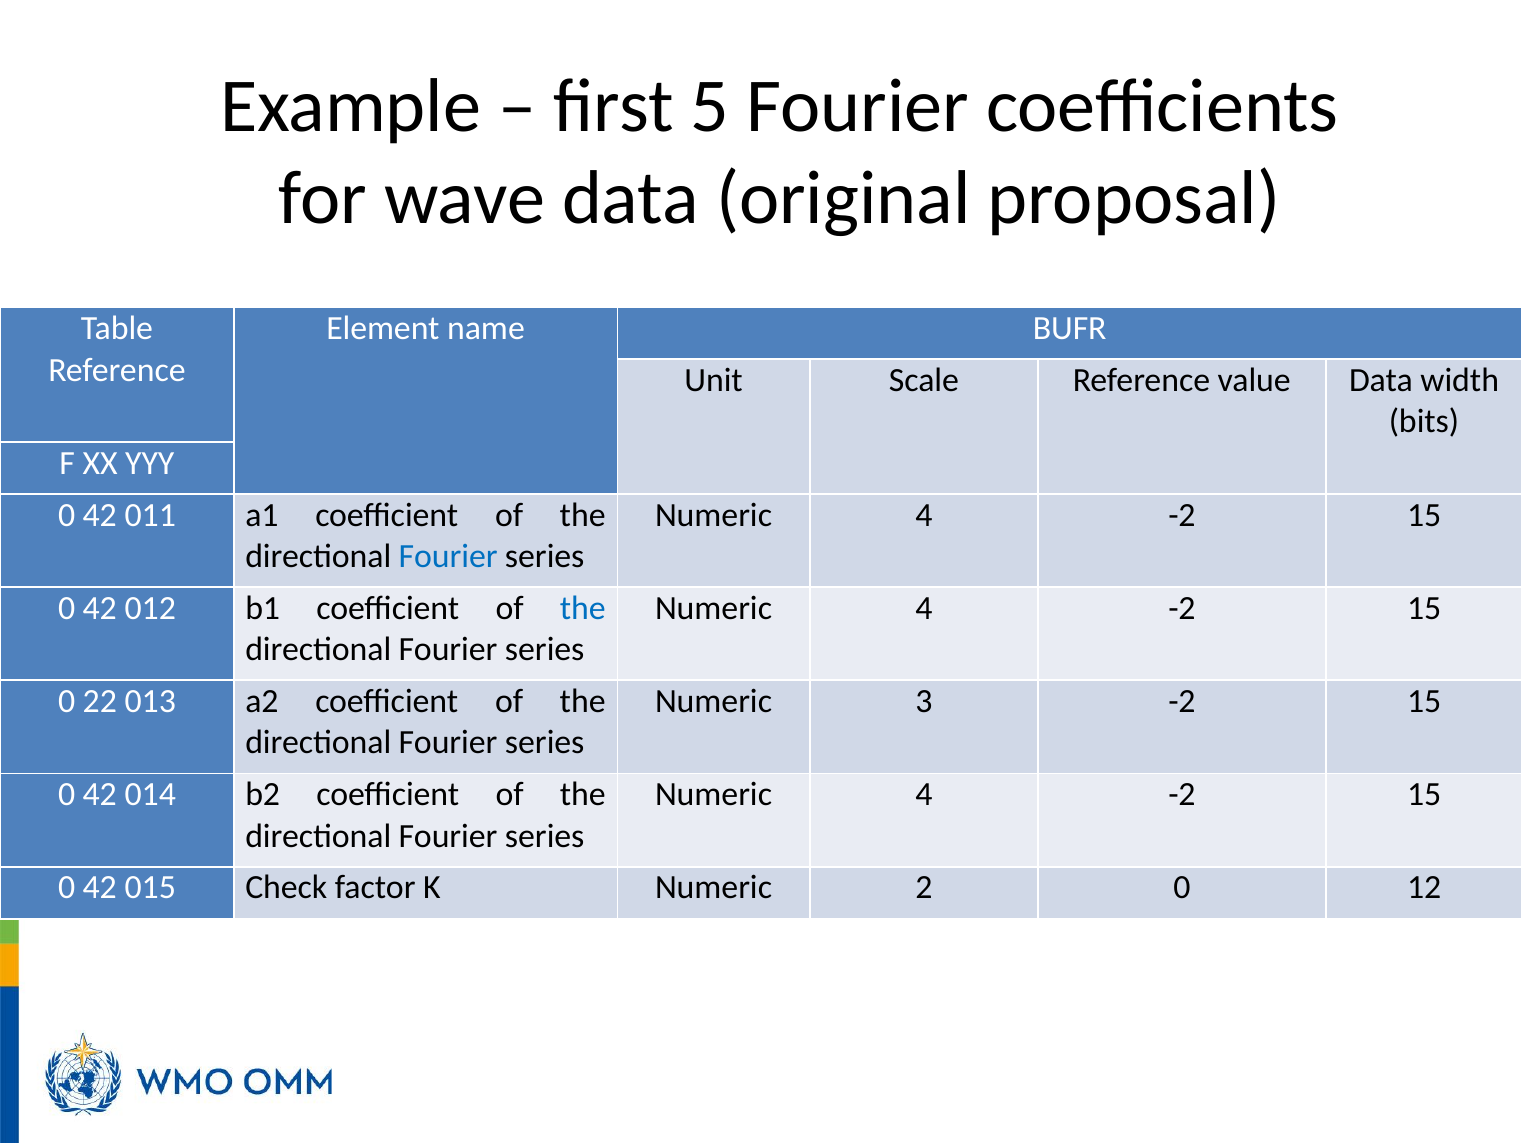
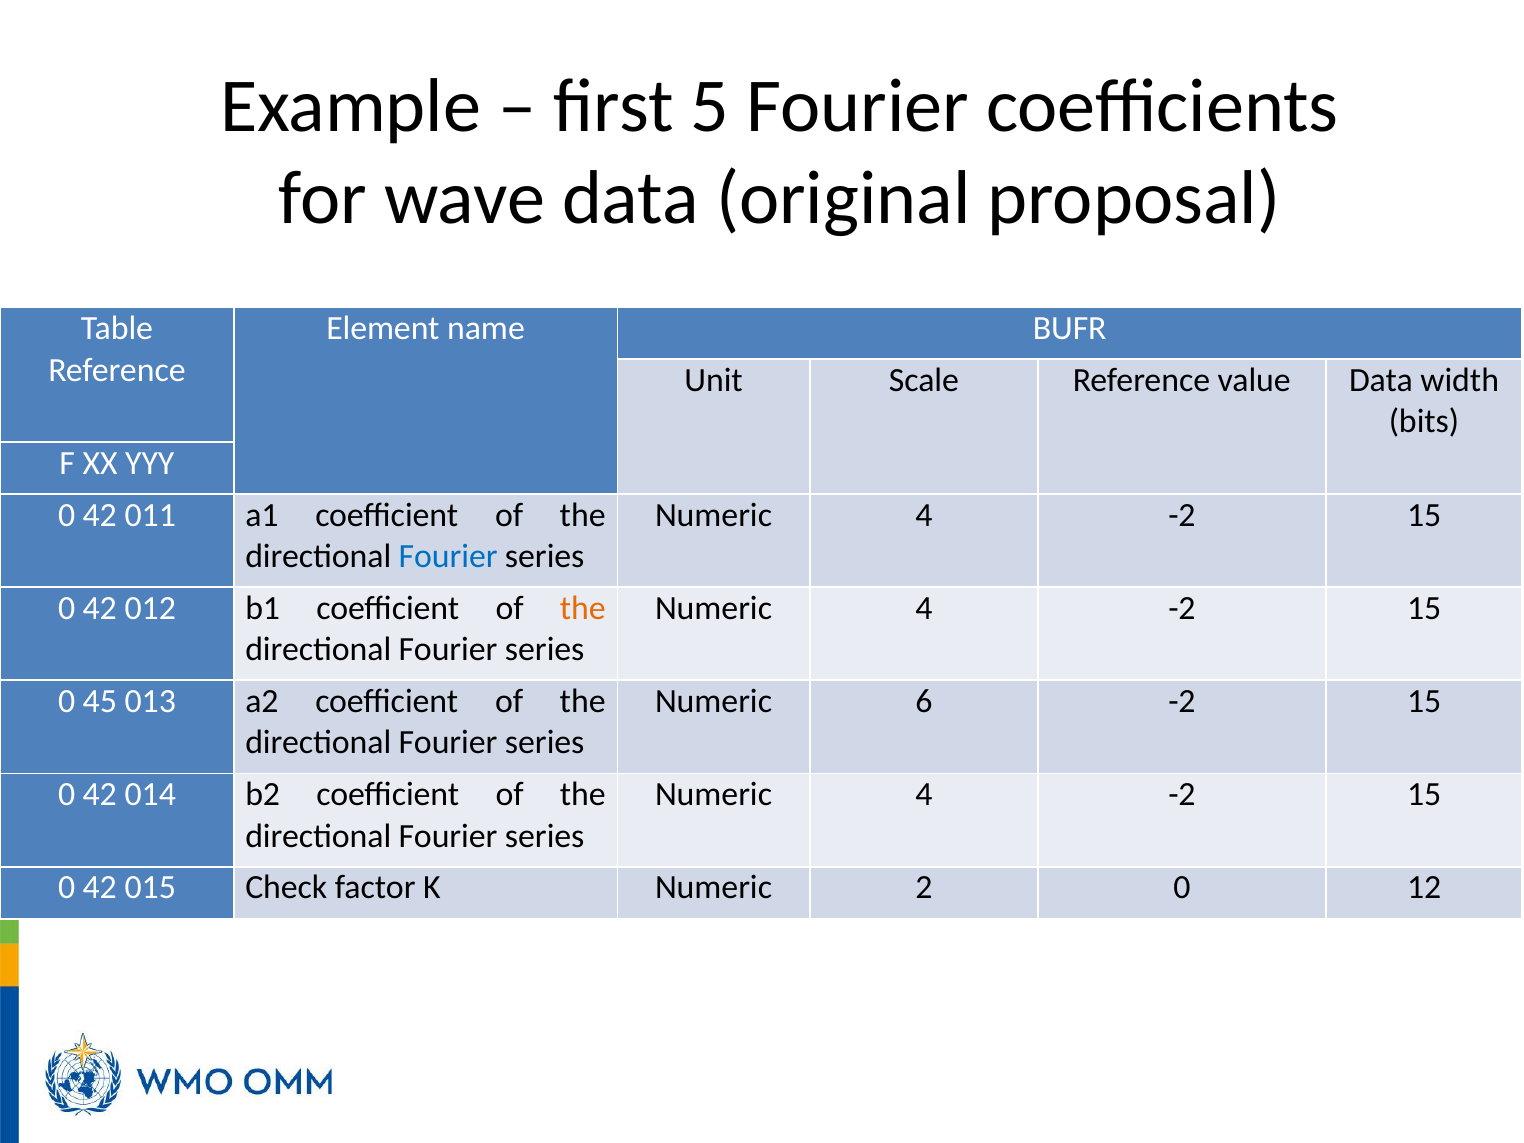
the colour: blue -> orange (583, 608)
22: 22 -> 45 (100, 701)
3: 3 -> 6 (924, 701)
